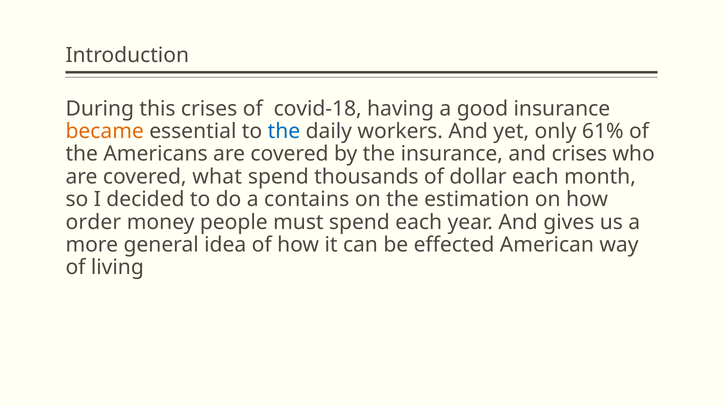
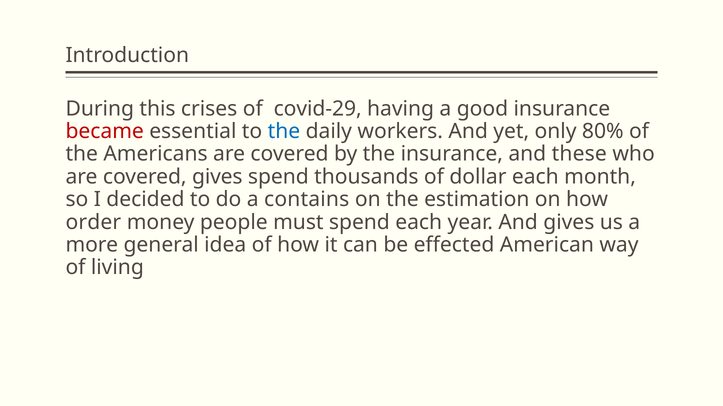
covid-18: covid-18 -> covid-29 (318, 109)
became colour: orange -> red (105, 132)
61%: 61% -> 80% (603, 132)
and crises: crises -> these (579, 154)
covered what: what -> gives (217, 177)
